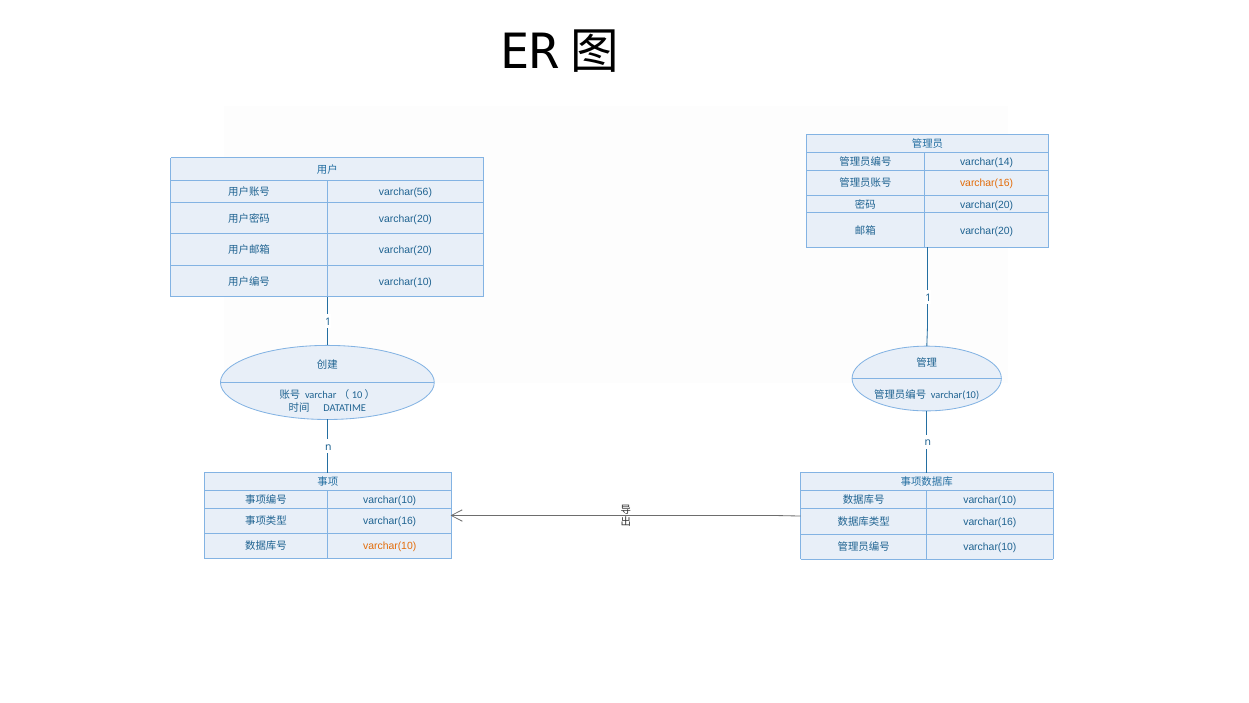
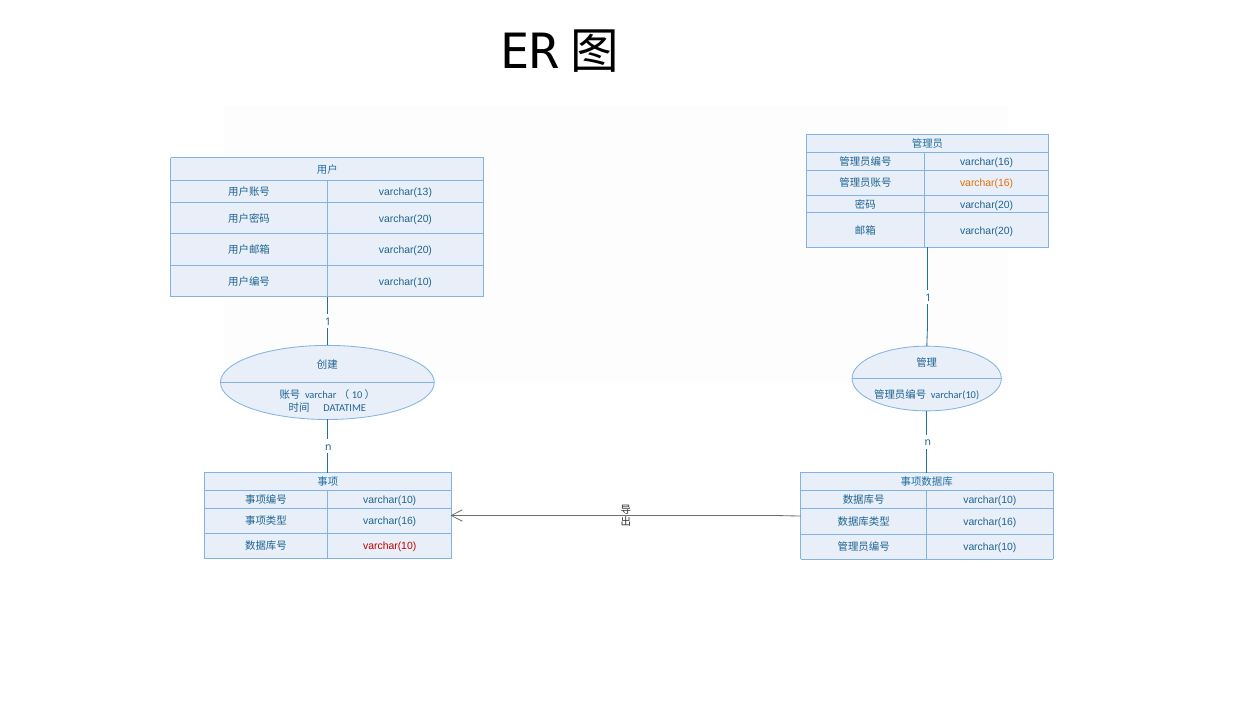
varchar(14: varchar(14 -> varchar(16 (987, 162)
varchar(56: varchar(56 -> varchar(13 (405, 192)
varchar(10 colour: orange -> red (390, 546)
